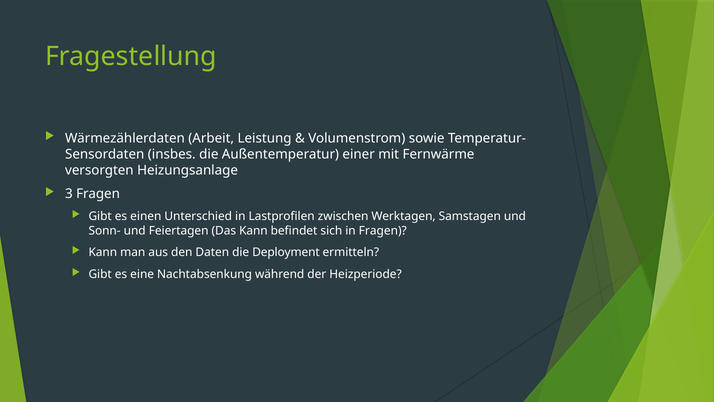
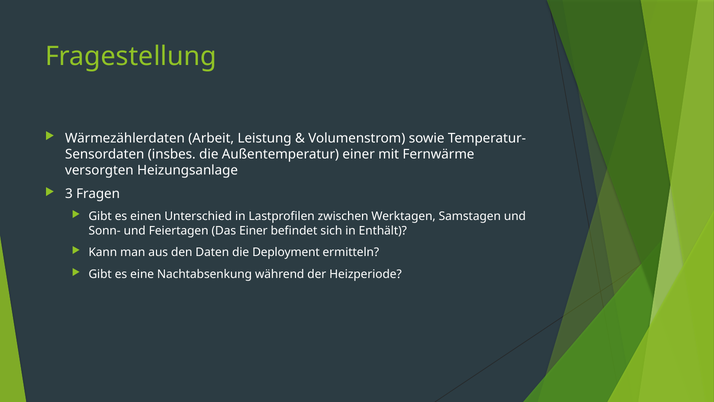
Das Kann: Kann -> Einer (253, 231)
in Fragen: Fragen -> Enthält (383, 231)
